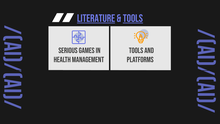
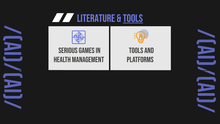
LITERATURE underline: present -> none (96, 18)
